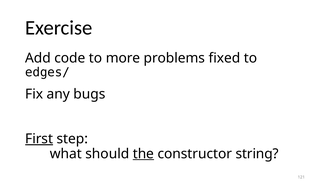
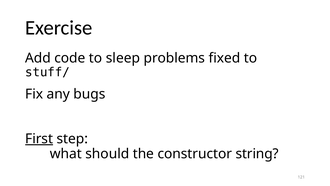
more: more -> sleep (123, 58)
edges/: edges/ -> stuff/ (47, 72)
the underline: present -> none (143, 153)
